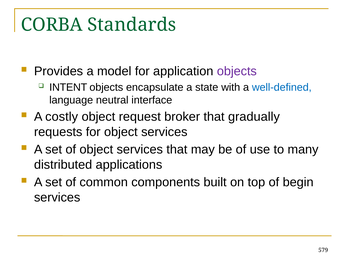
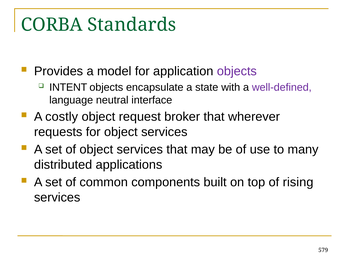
well-defined colour: blue -> purple (282, 87)
gradually: gradually -> wherever (254, 117)
begin: begin -> rising (298, 182)
